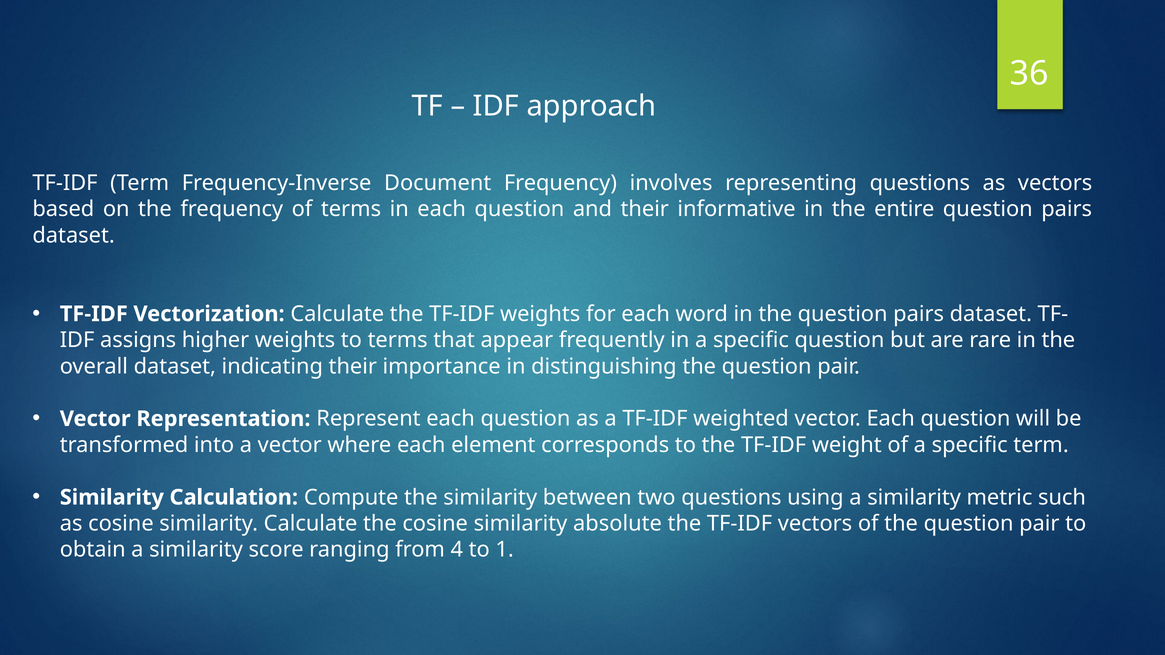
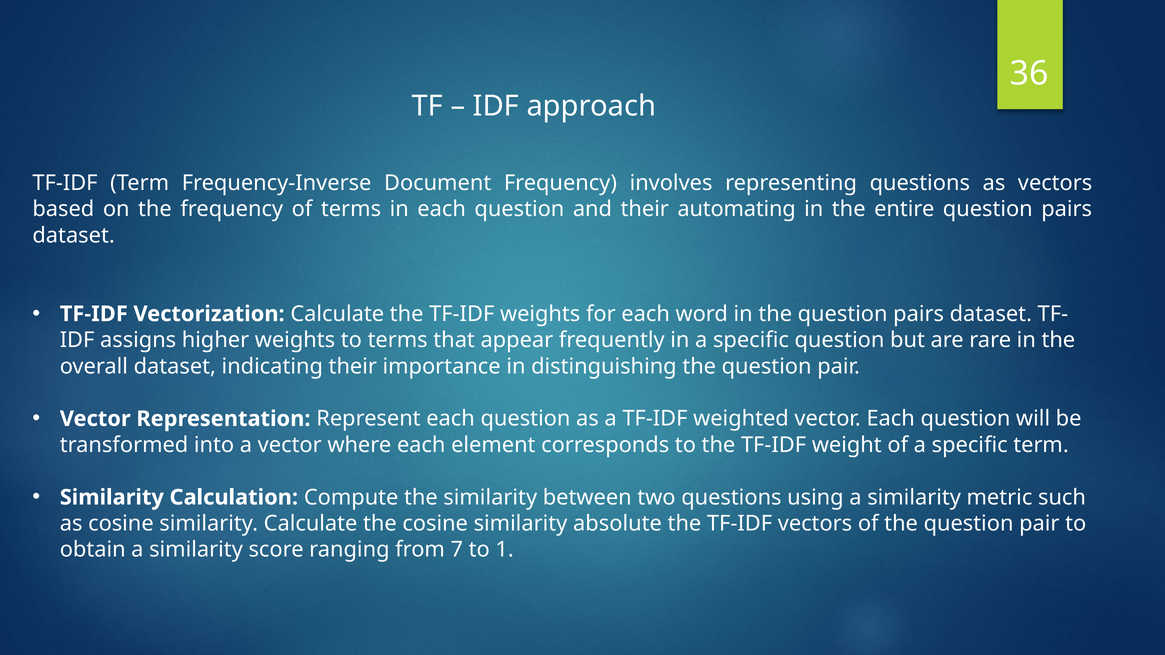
informative: informative -> automating (737, 209)
4: 4 -> 7 (457, 550)
